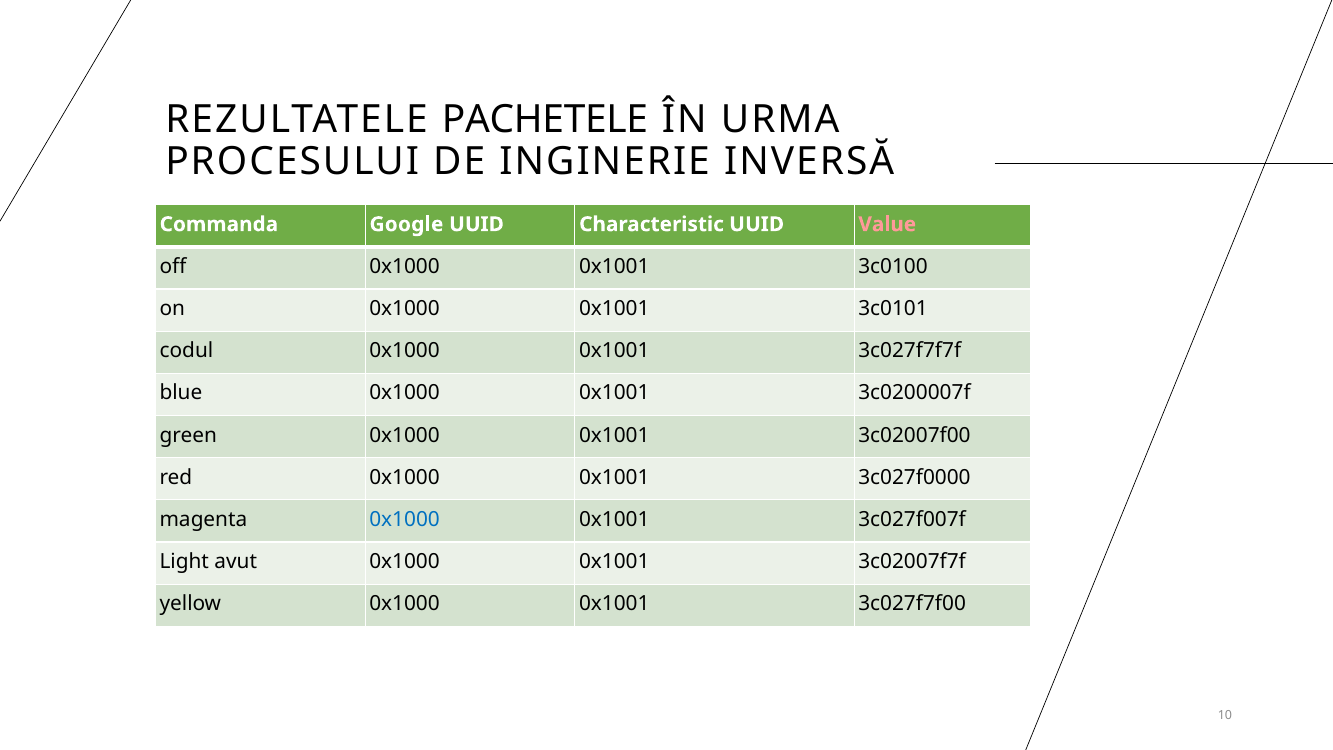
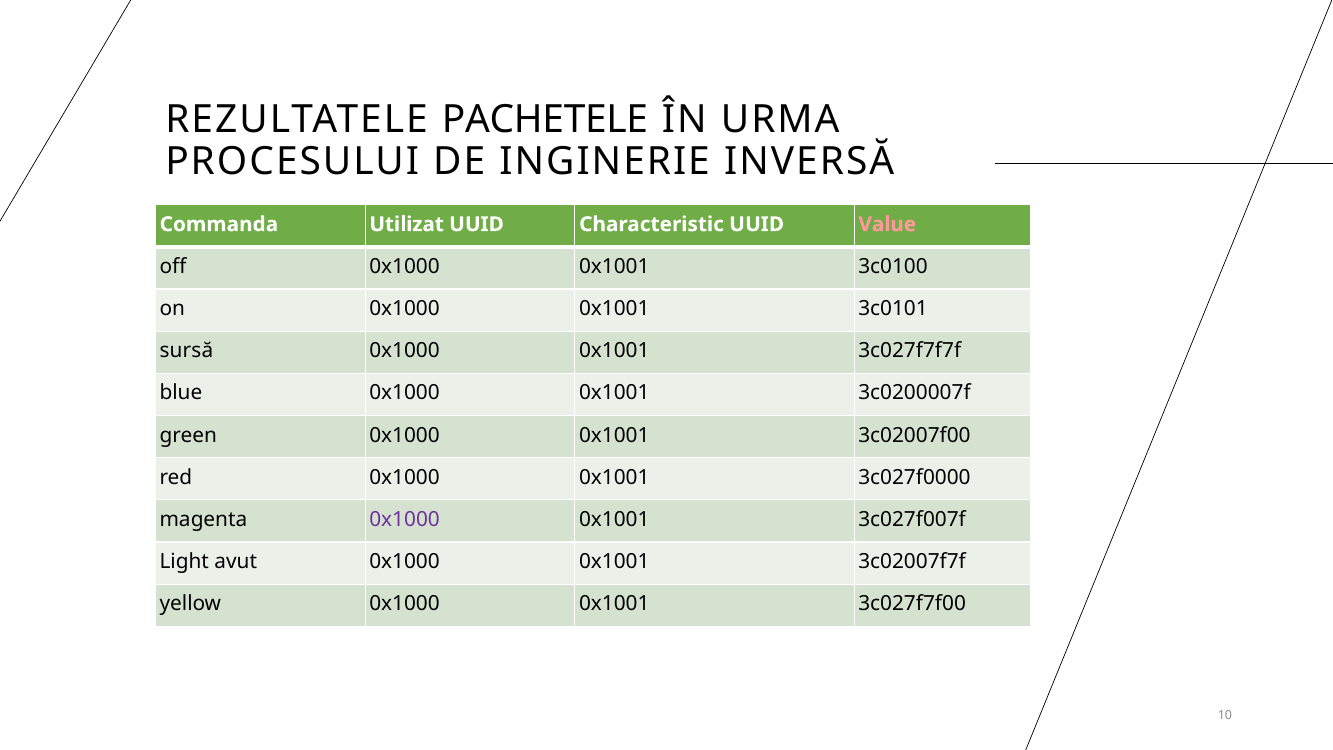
Google: Google -> Utilizat (407, 224)
codul: codul -> sursă (186, 351)
0x1000 colour: blue -> purple (405, 519)
